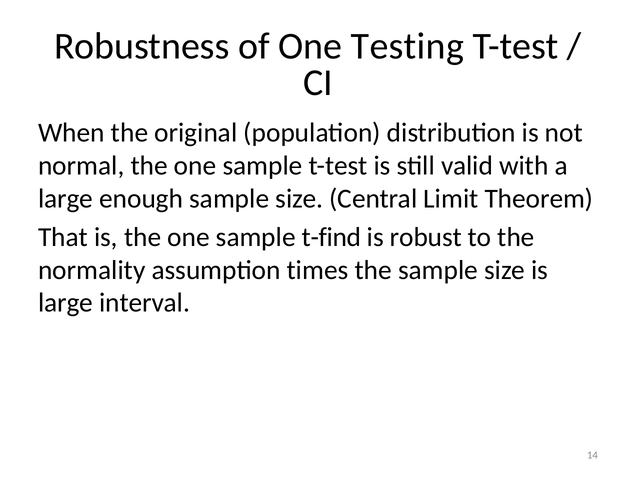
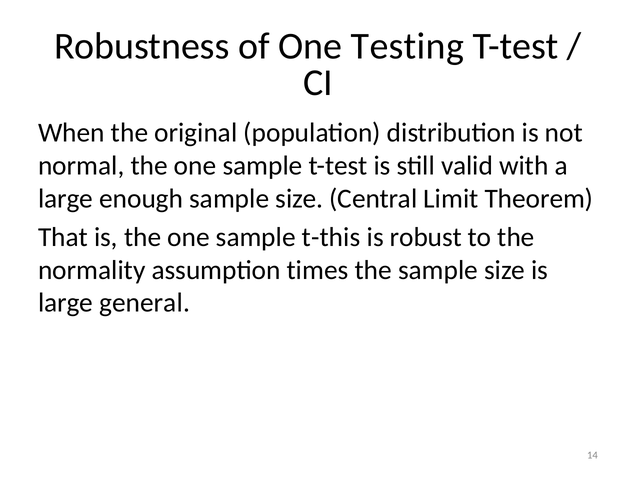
t-find: t-find -> t-this (331, 237)
interval: interval -> general (145, 303)
